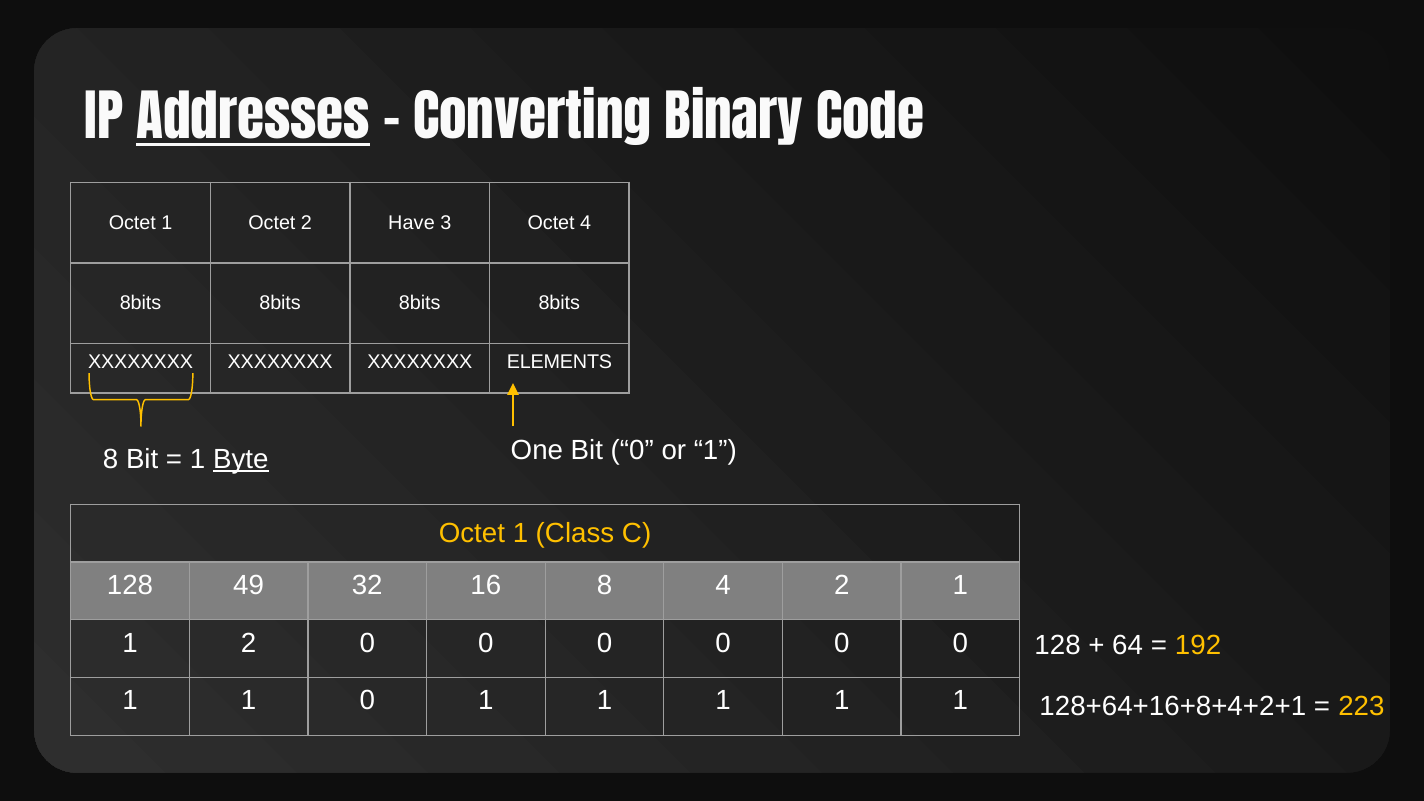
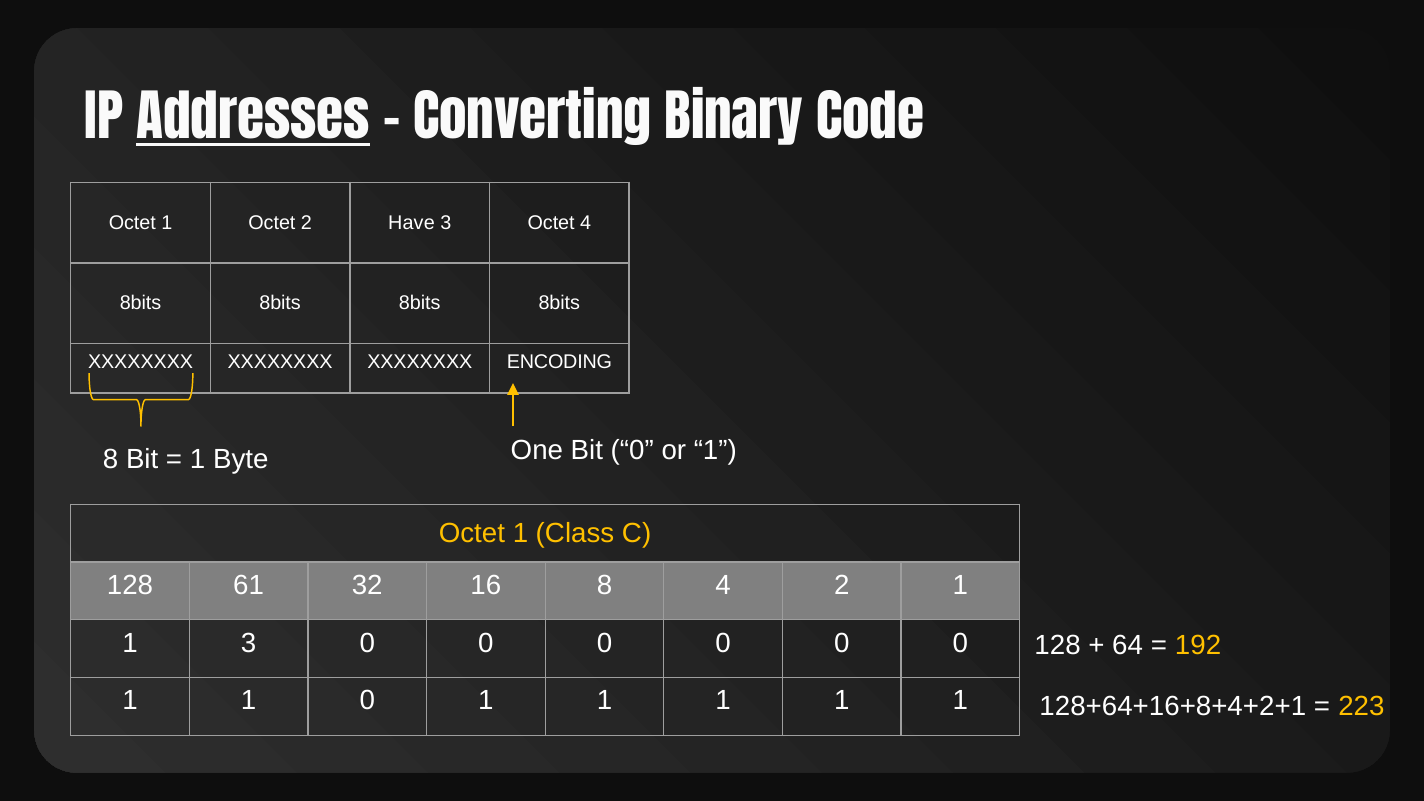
ELEMENTS: ELEMENTS -> ENCODING (559, 362)
Byte underline: present -> none (241, 459)
49: 49 -> 61 (249, 585)
1 2: 2 -> 3 (249, 643)
